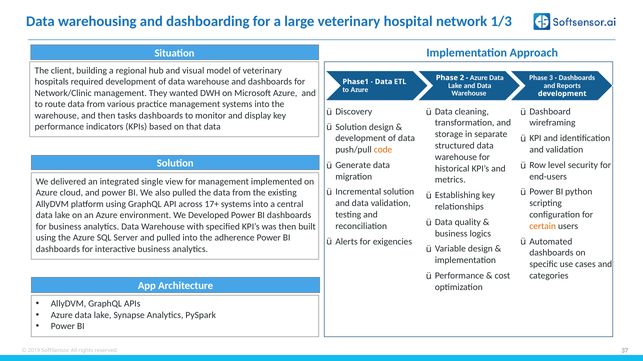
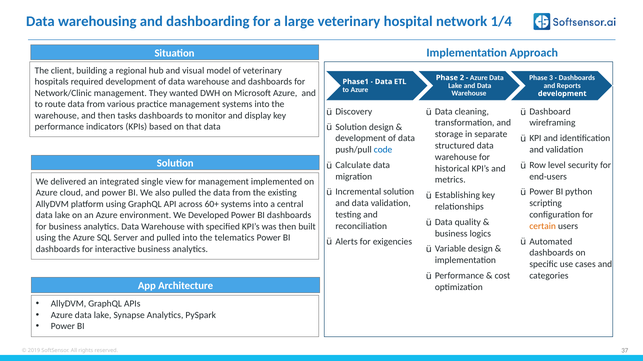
1/3: 1/3 -> 1/4 (501, 22)
code colour: orange -> blue (383, 150)
Generate: Generate -> Calculate (353, 165)
17+: 17+ -> 60+ (212, 204)
adherence: adherence -> telematics (235, 238)
